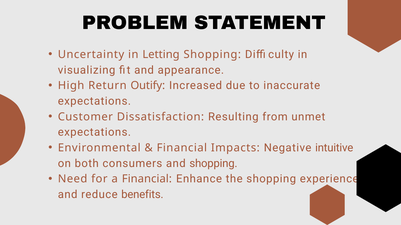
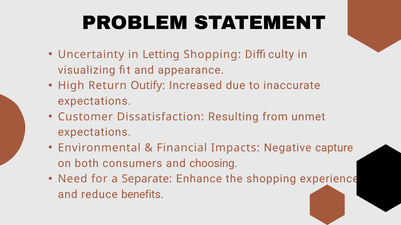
intuitive: intuitive -> capture (334, 148)
and shopping: shopping -> choosing (213, 164)
a Financial: Financial -> Separate (147, 179)
